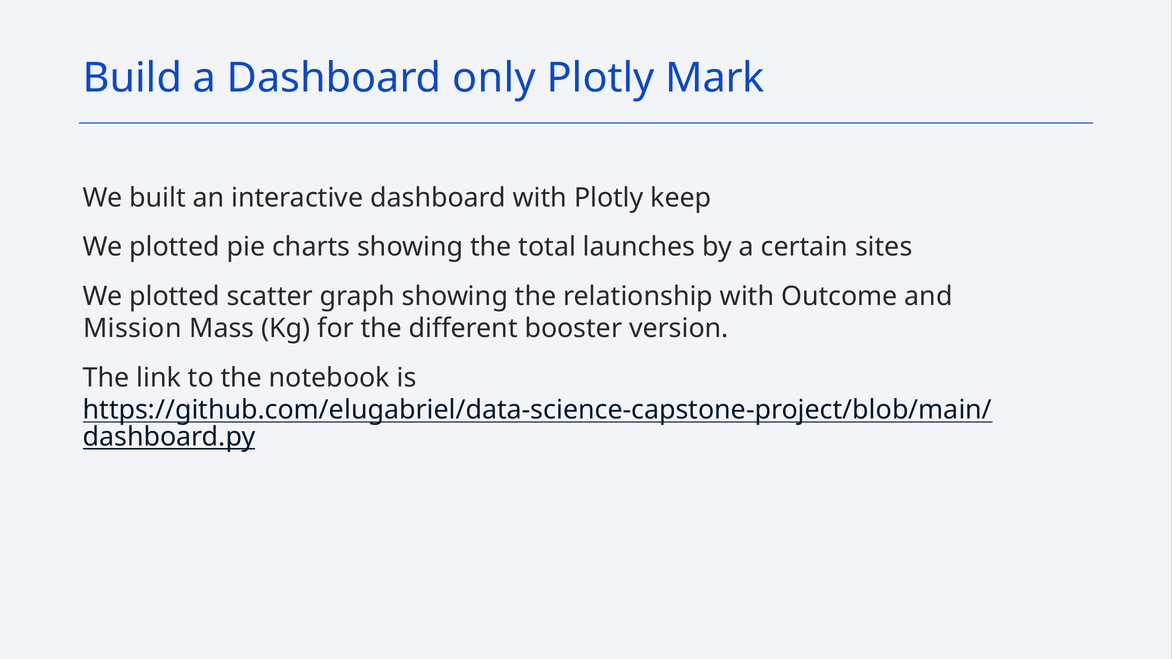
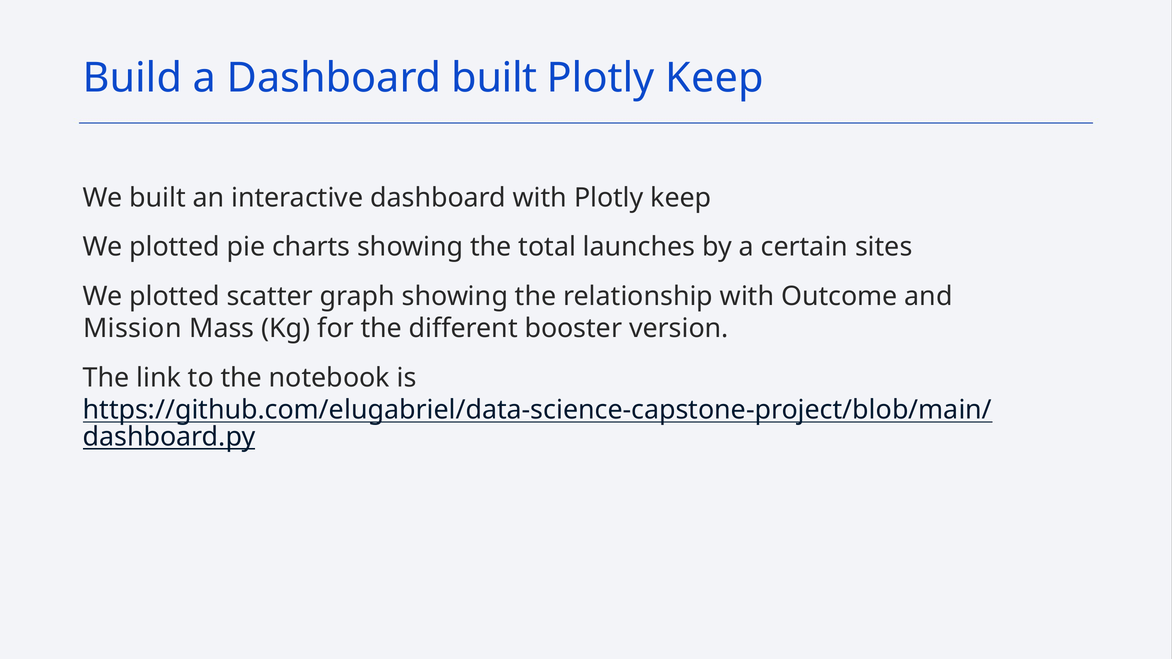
Dashboard only: only -> built (494, 78)
Mark: Mark -> Keep (715, 78)
